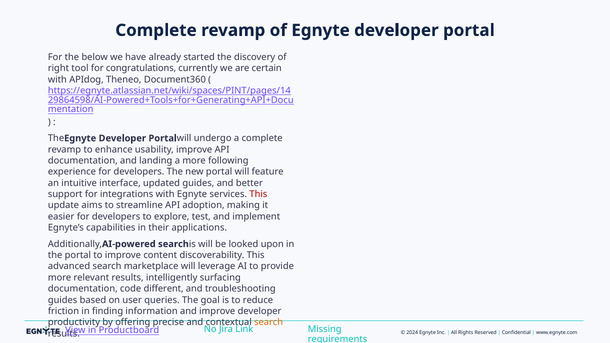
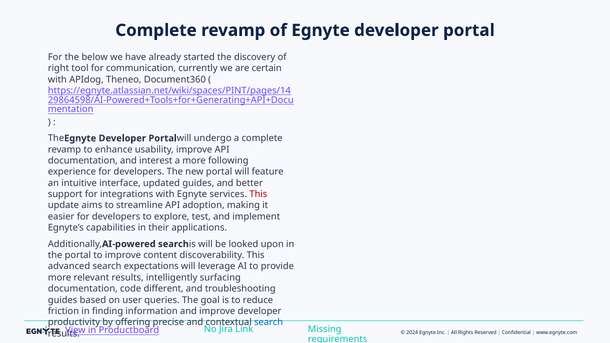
congratulations: congratulations -> communication (141, 68)
landing: landing -> interest (156, 161)
marketplace: marketplace -> expectations (151, 267)
search colour: orange -> blue (269, 322)
